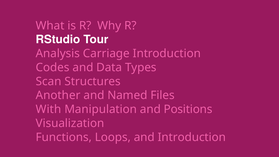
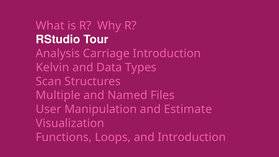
Codes: Codes -> Kelvin (53, 67)
Another: Another -> Multiple (58, 95)
With: With -> User (49, 109)
Positions: Positions -> Estimate (188, 109)
